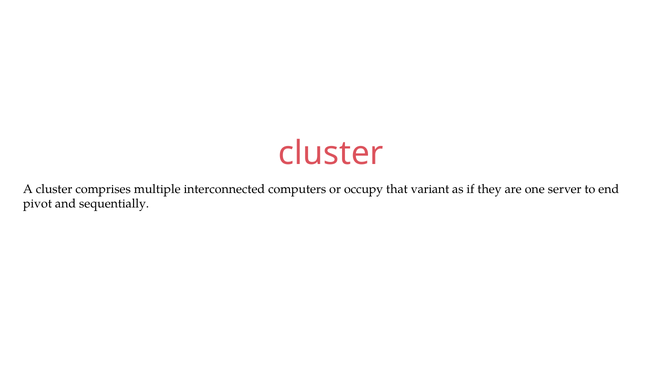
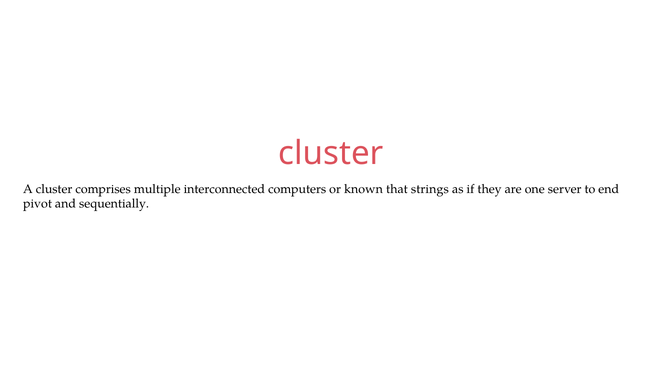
occupy: occupy -> known (363, 189)
variant: variant -> strings (430, 189)
